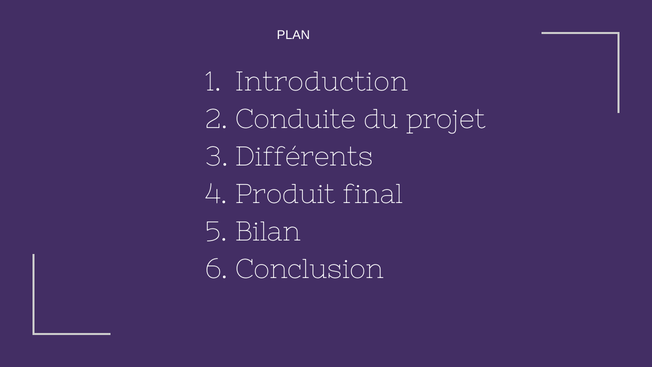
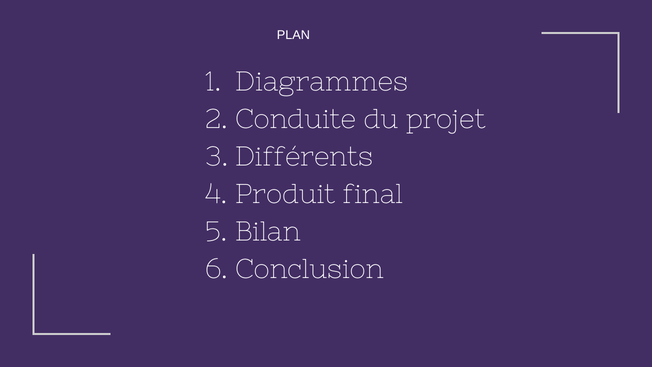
Introduction: Introduction -> Diagrammes (322, 82)
